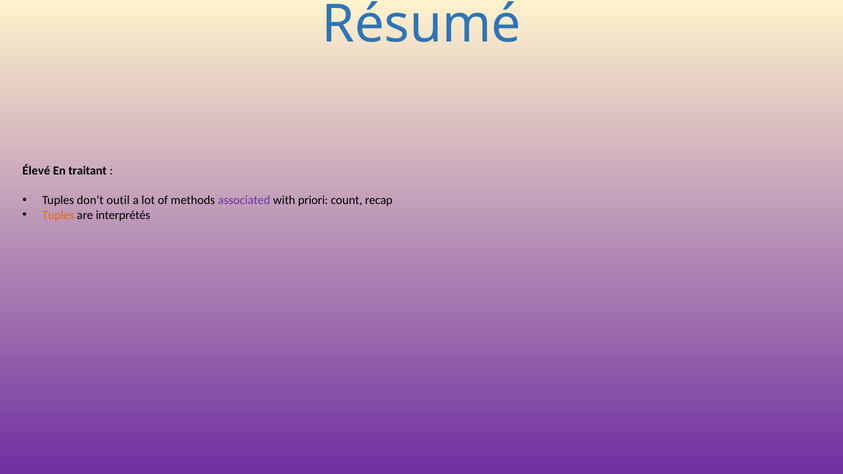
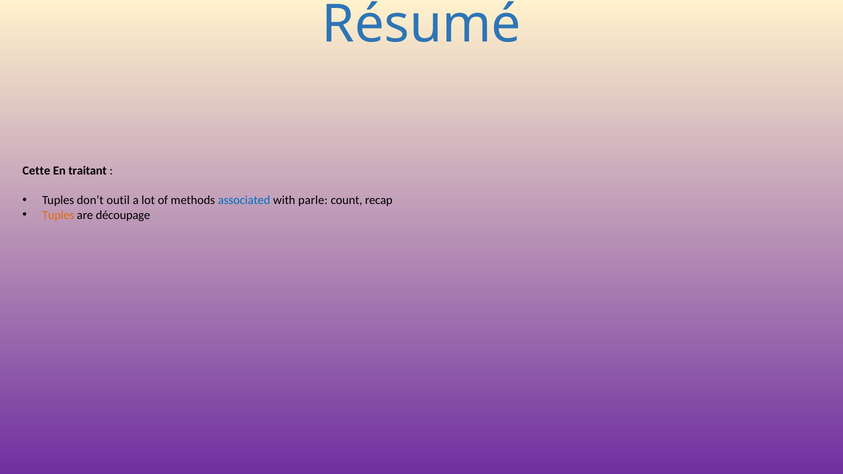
Élevé: Élevé -> Cette (36, 171)
associated colour: purple -> blue (244, 200)
priori: priori -> parle (313, 200)
interprétés: interprétés -> découpage (123, 215)
